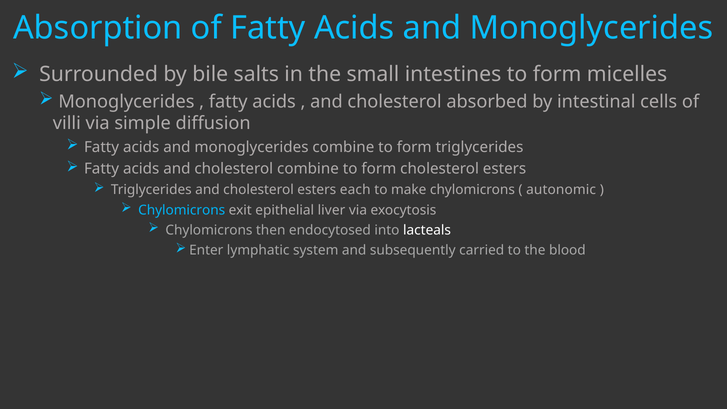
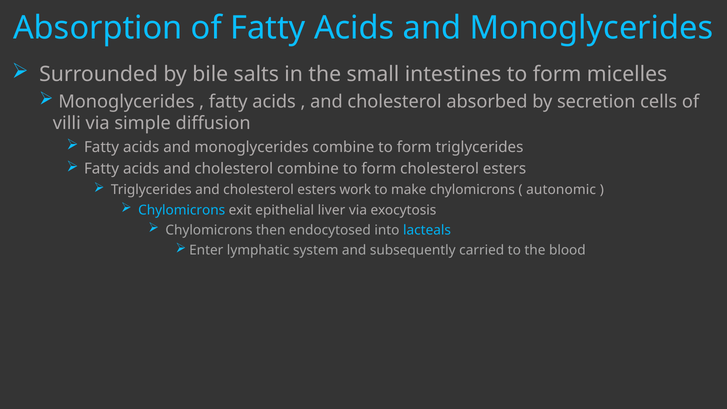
intestinal: intestinal -> secretion (596, 102)
each: each -> work (355, 190)
lacteals colour: white -> light blue (427, 230)
